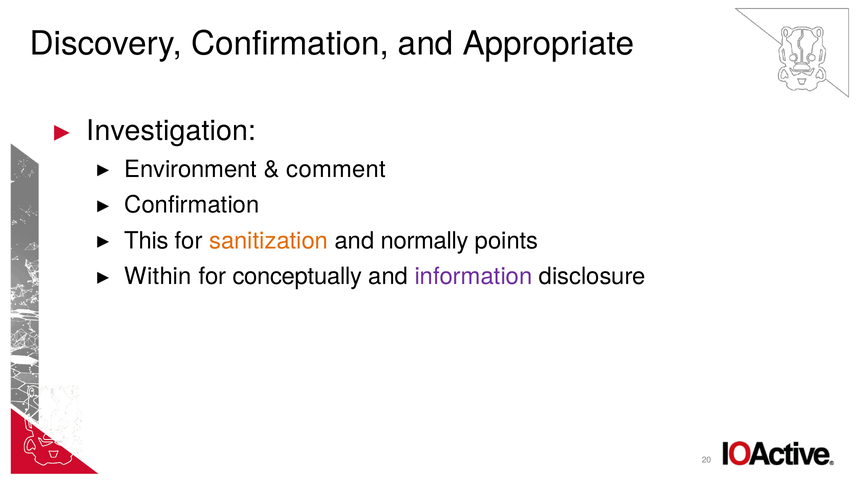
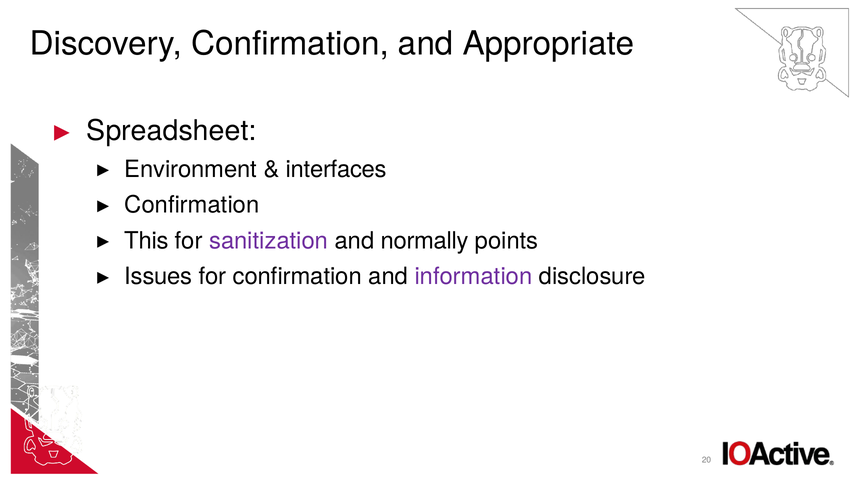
Investigation: Investigation -> Spreadsheet (171, 131)
comment: comment -> interfaces (336, 169)
sanitization colour: orange -> purple (269, 241)
Within: Within -> Issues (158, 276)
for conceptually: conceptually -> confirmation (297, 276)
